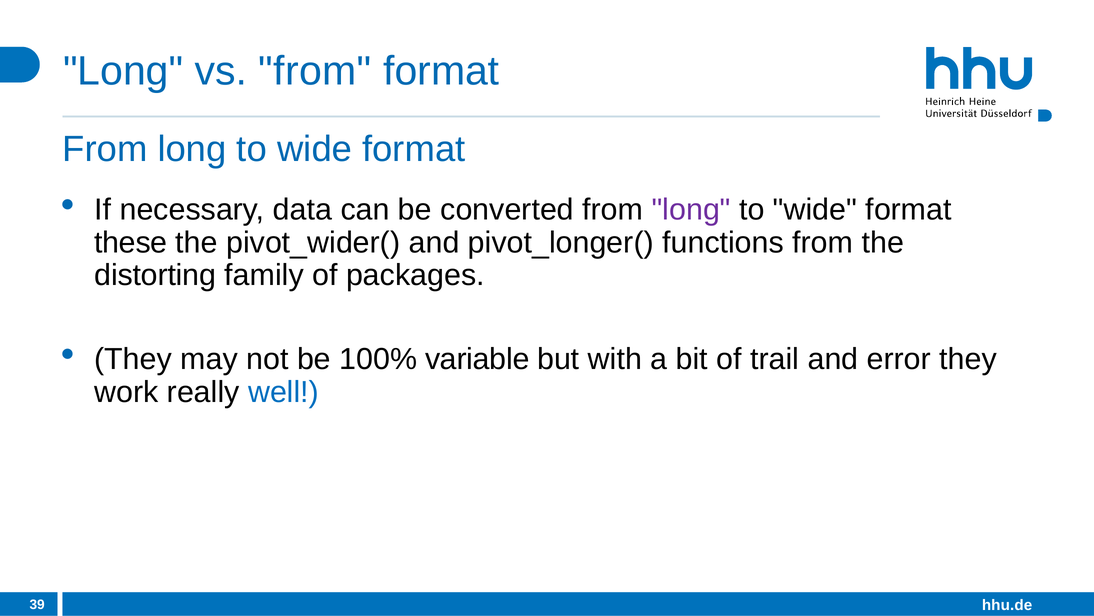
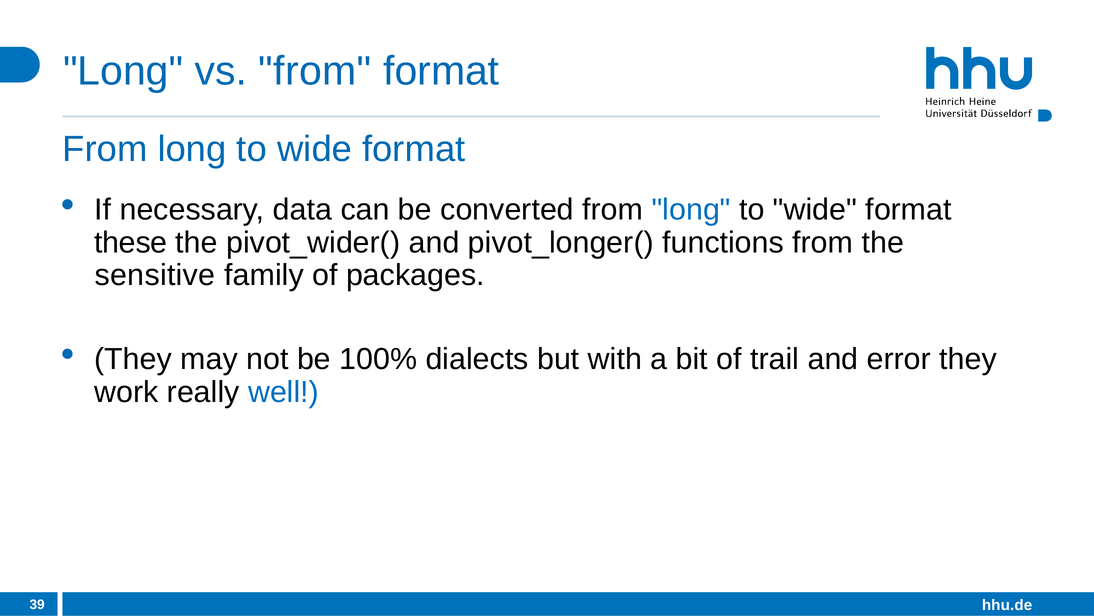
long colour: purple -> blue (691, 210)
distorting: distorting -> sensitive (155, 275)
variable: variable -> dialects (477, 359)
